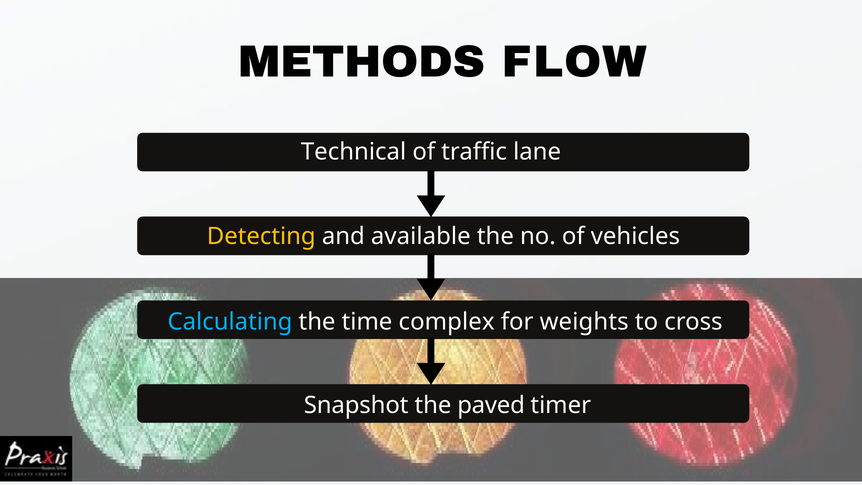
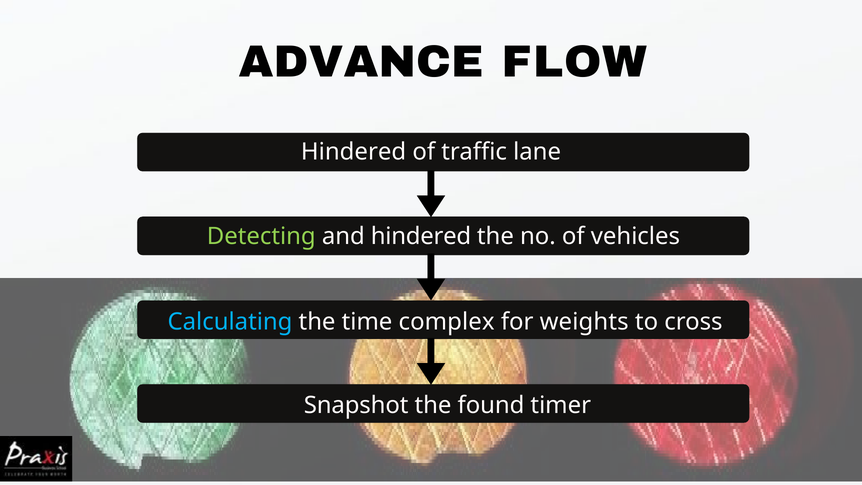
METHODS: METHODS -> ADVANCE (361, 62)
Technical: Technical -> Hindered (354, 152)
Detecting colour: yellow -> light green (261, 236)
and available: available -> hindered (421, 236)
paved: paved -> found (491, 405)
